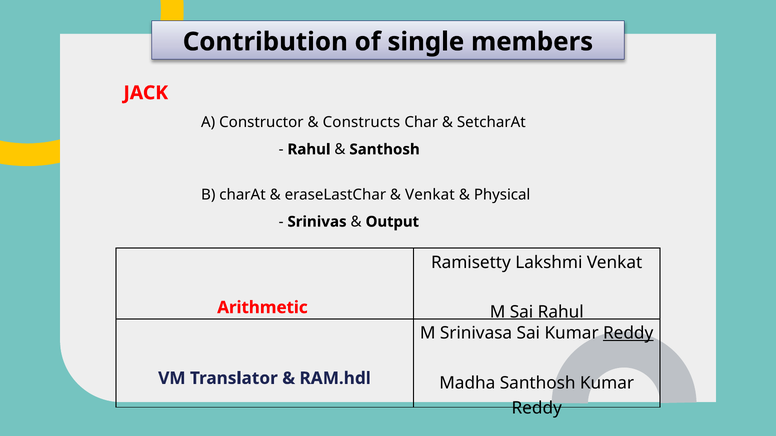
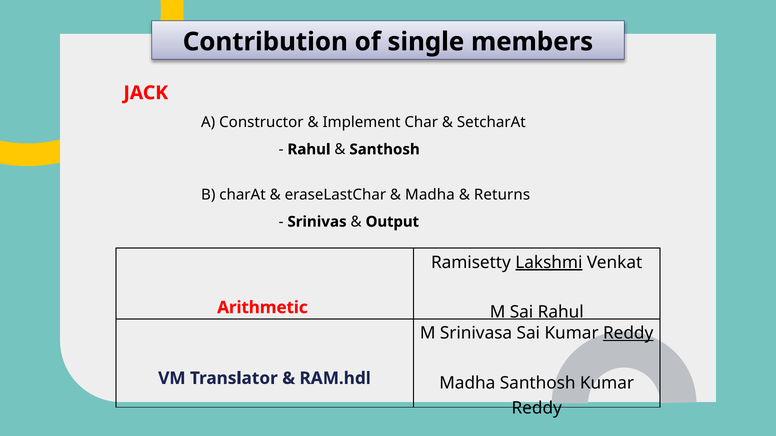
Constructs: Constructs -> Implement (362, 122)
Venkat: Venkat -> Madha (430, 195)
Physical: Physical -> Returns (502, 195)
Lakshmi underline: none -> present (549, 263)
